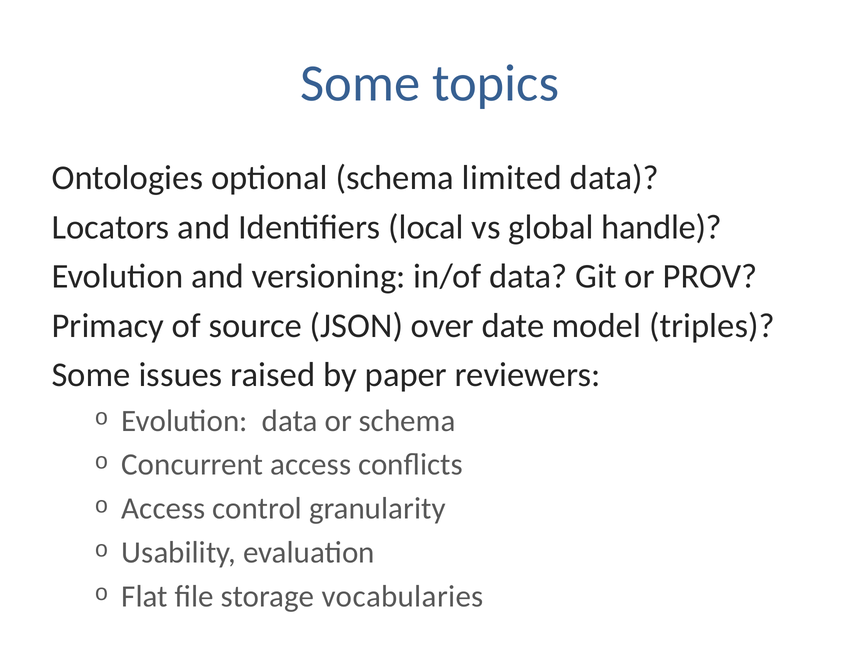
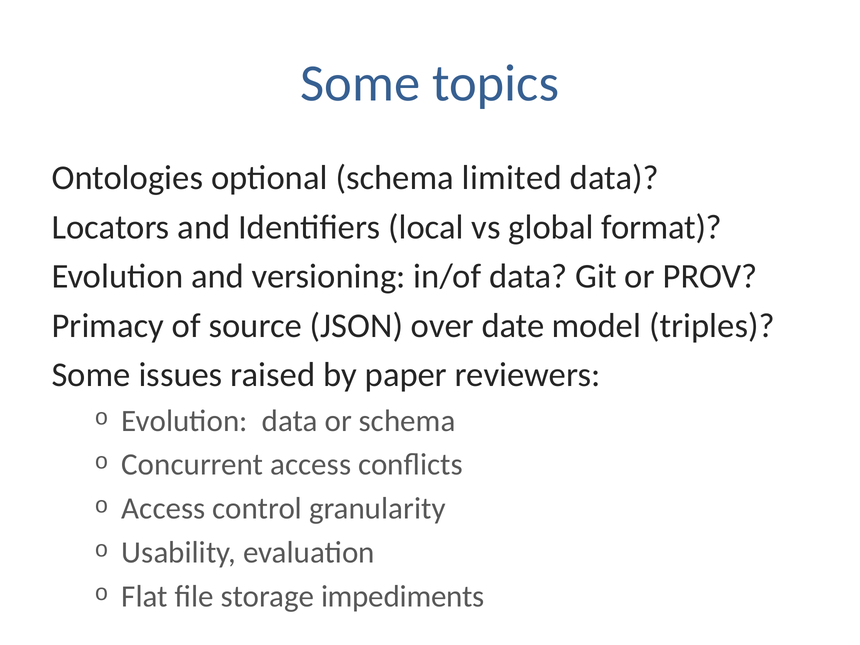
handle: handle -> format (662, 227)
vocabularies: vocabularies -> impediments (403, 597)
